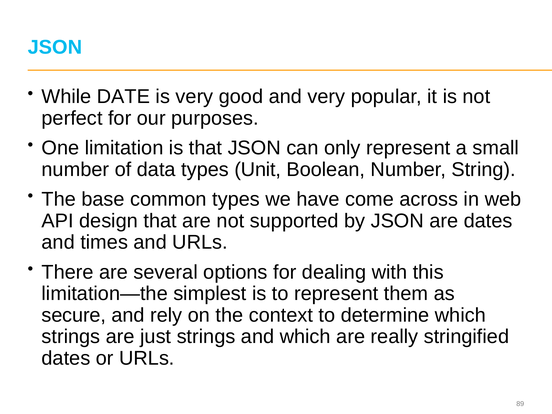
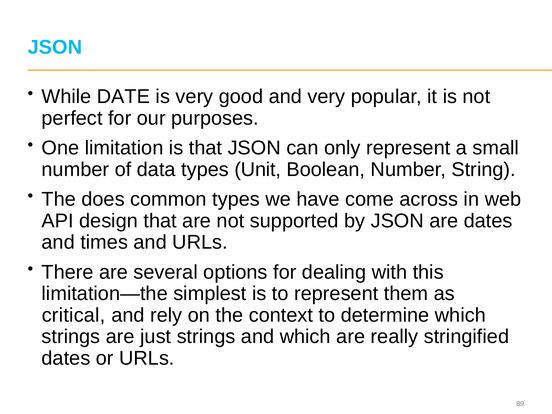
base: base -> does (103, 199)
secure: secure -> critical (74, 315)
